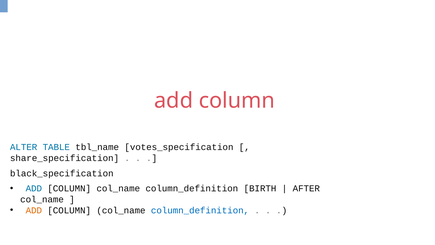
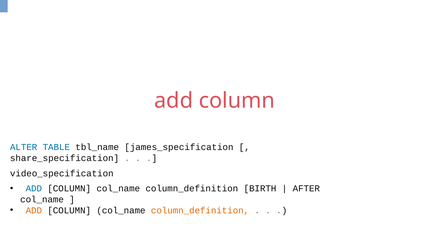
votes_specification: votes_specification -> james_specification (179, 147)
black_specification: black_specification -> video_specification (62, 173)
column_definition colour: blue -> orange (200, 210)
